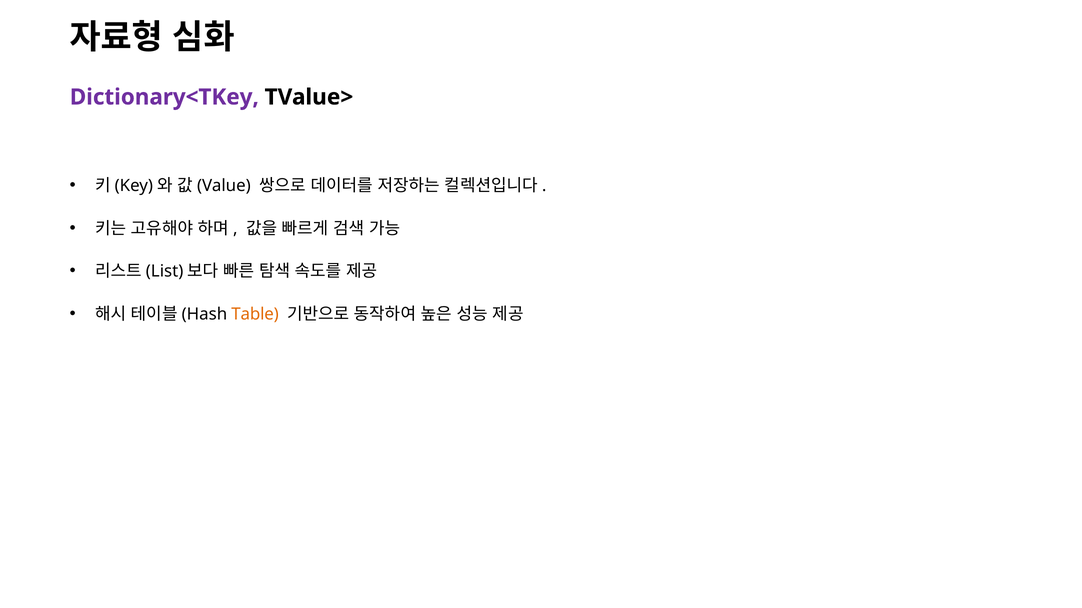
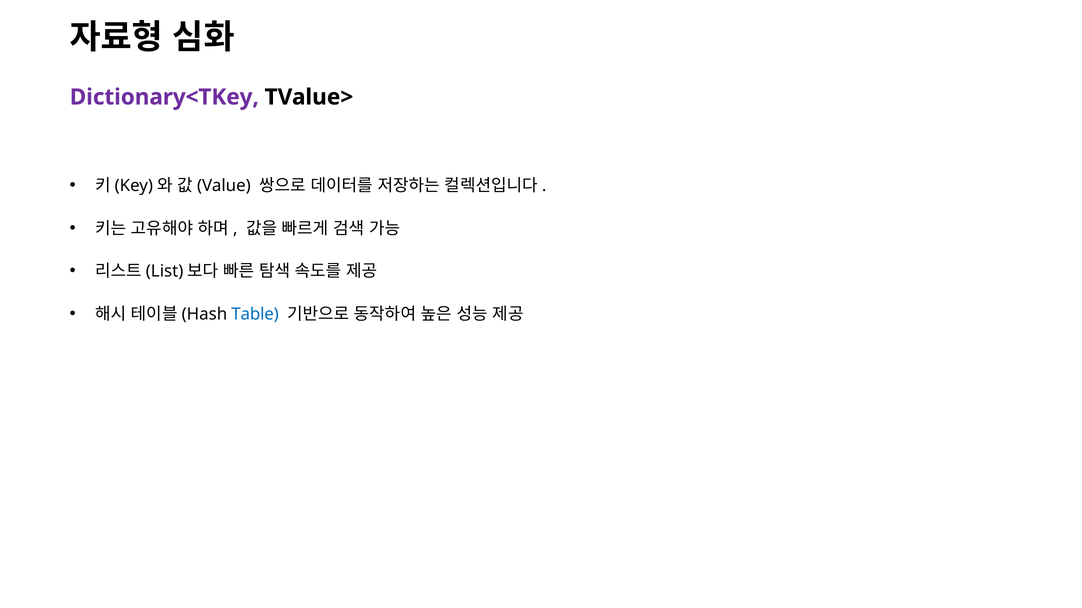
Table colour: orange -> blue (255, 314)
